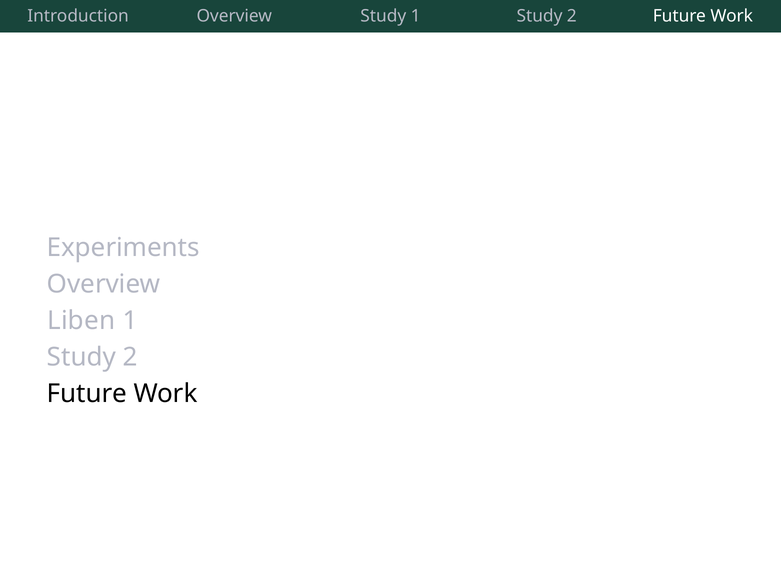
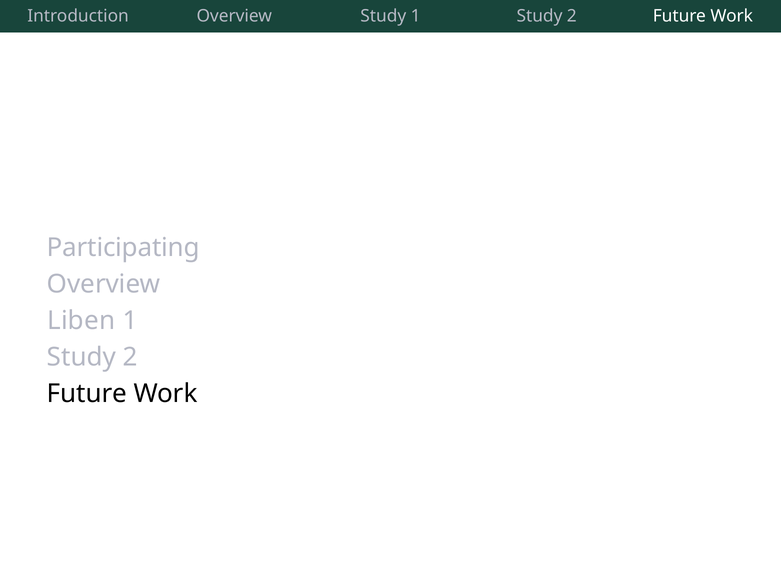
Experiments: Experiments -> Participating (123, 248)
